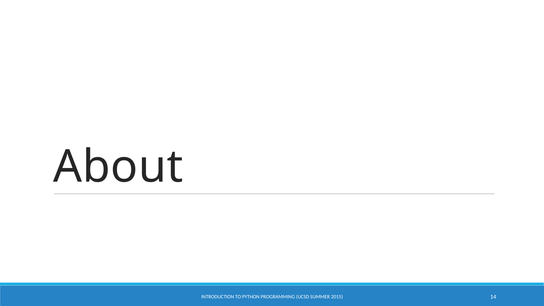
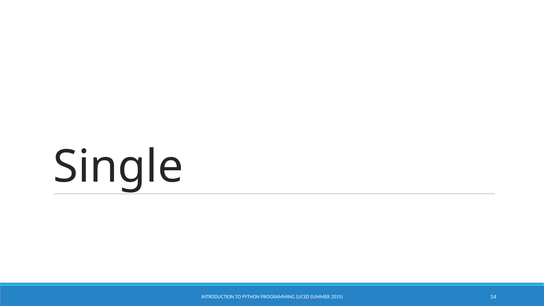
About: About -> Single (118, 167)
